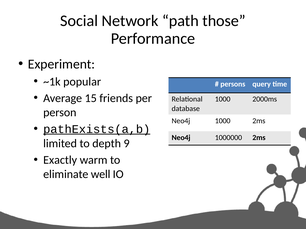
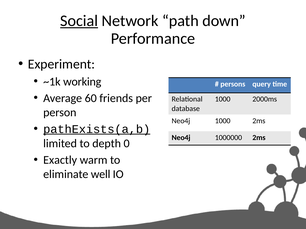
Social underline: none -> present (79, 21)
those: those -> down (224, 21)
popular: popular -> working (82, 82)
15: 15 -> 60 (91, 98)
9: 9 -> 0 (127, 144)
